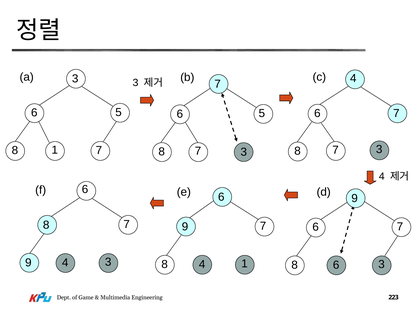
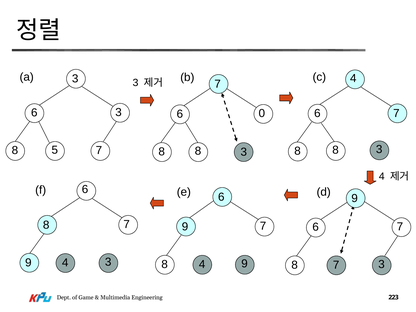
5: 5 -> 3 (119, 112)
5: 5 -> 0 (262, 113)
8 1: 1 -> 5 (55, 150)
7: 7 -> 8 (336, 150)
7: 7 -> 8 (198, 151)
4 1: 1 -> 9 (245, 264)
6: 6 -> 7 (336, 265)
